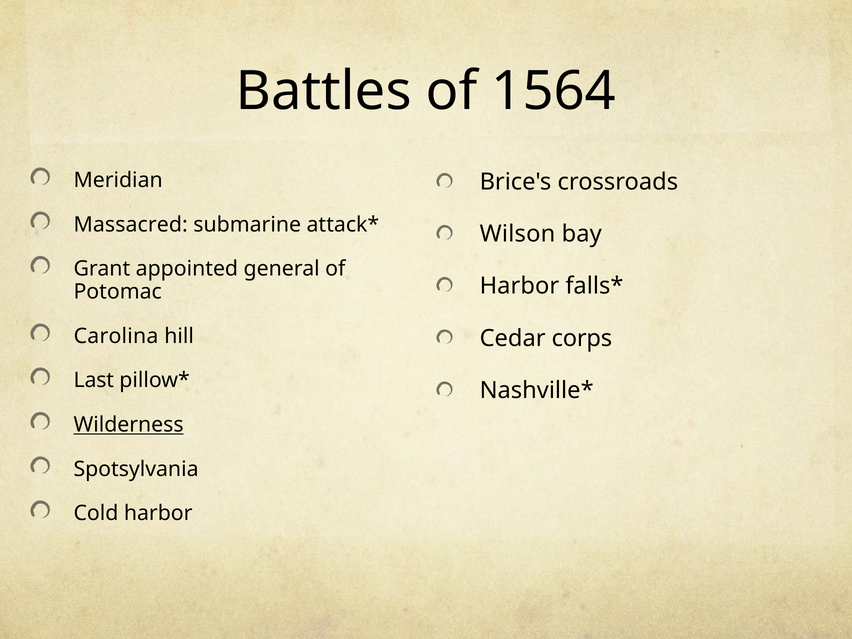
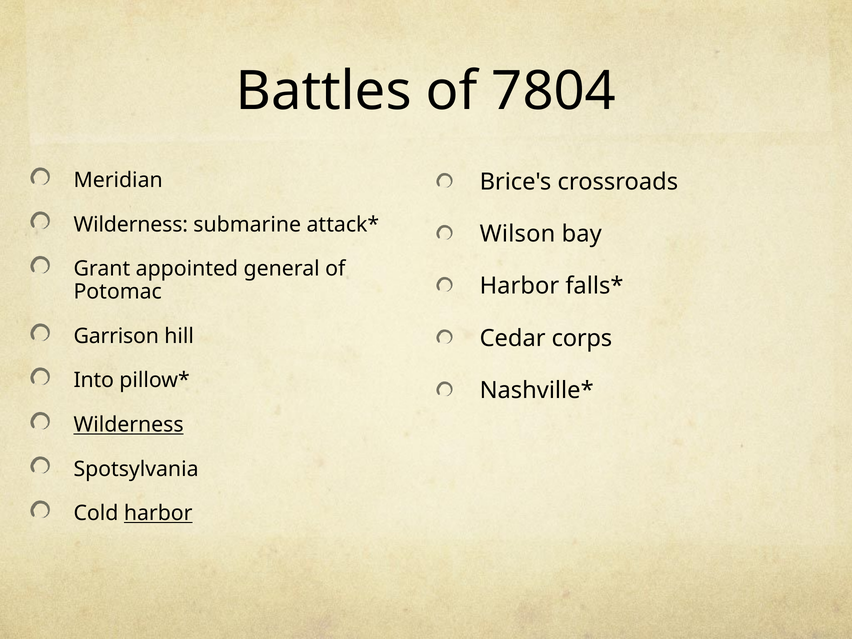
1564: 1564 -> 7804 (554, 91)
Massacred: Massacred -> Wilderness (131, 225)
Carolina: Carolina -> Garrison (116, 336)
Last: Last -> Into (94, 380)
harbor underline: none -> present (158, 513)
